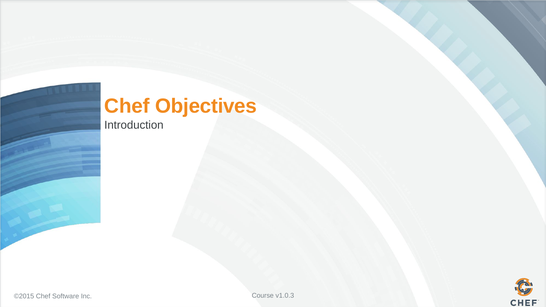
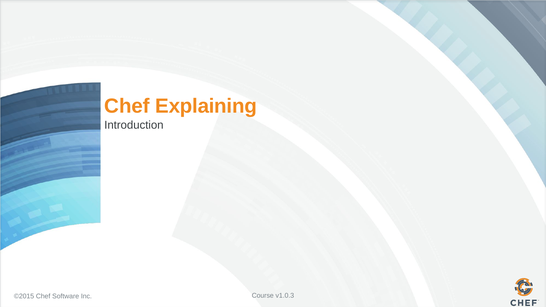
Objectives: Objectives -> Explaining (206, 106)
